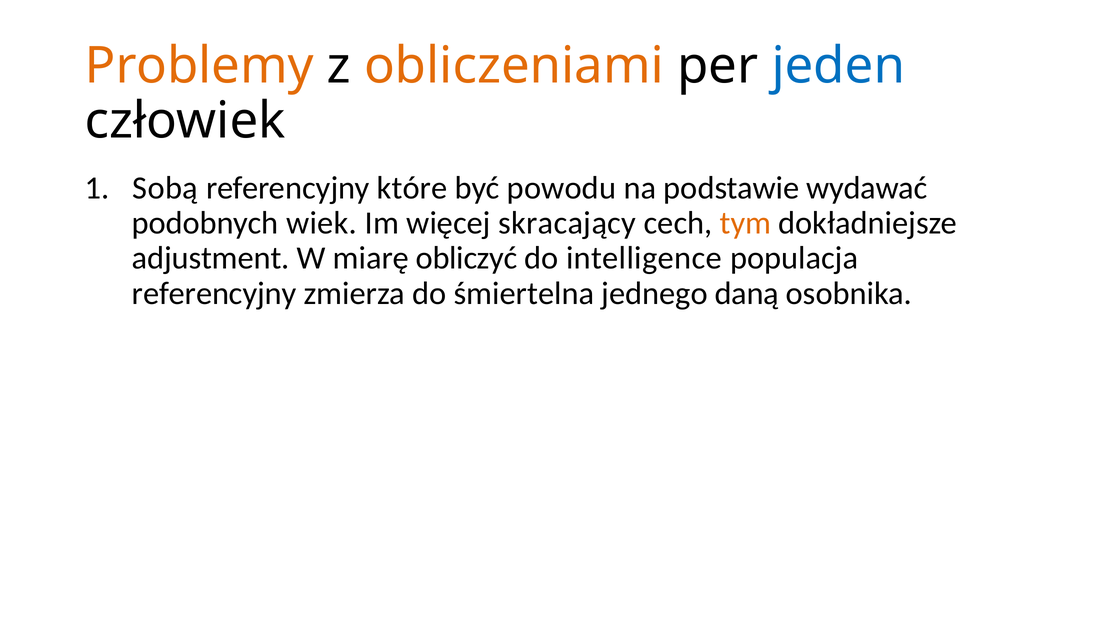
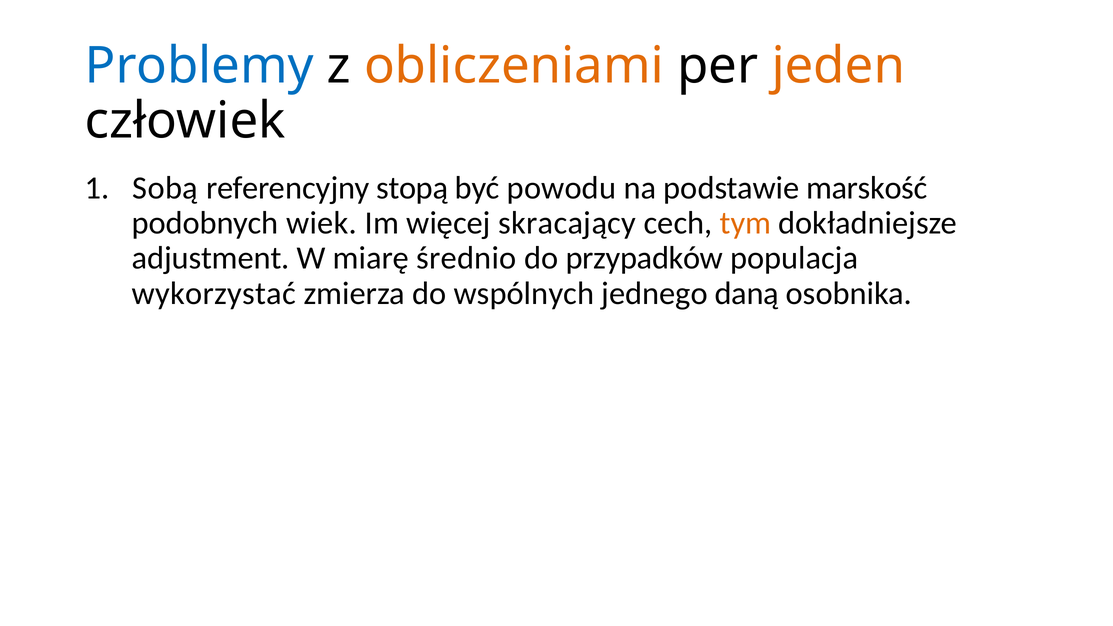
Problemy colour: orange -> blue (199, 66)
jeden colour: blue -> orange (838, 66)
które: które -> stopą (412, 188)
wydawać: wydawać -> marskość (867, 188)
obliczyć: obliczyć -> średnio (466, 258)
intelligence: intelligence -> przypadków (644, 258)
referencyjny: referencyjny -> wykorzystać (214, 293)
śmiertelna: śmiertelna -> wspólnych (524, 293)
